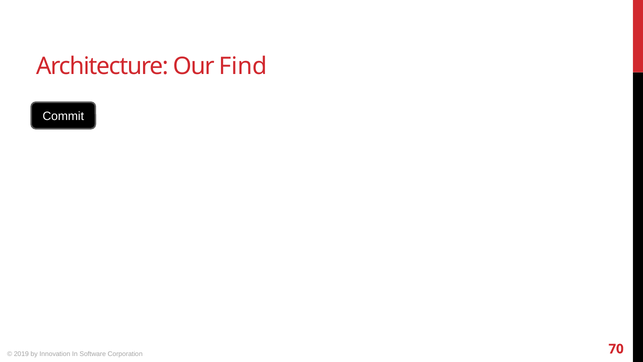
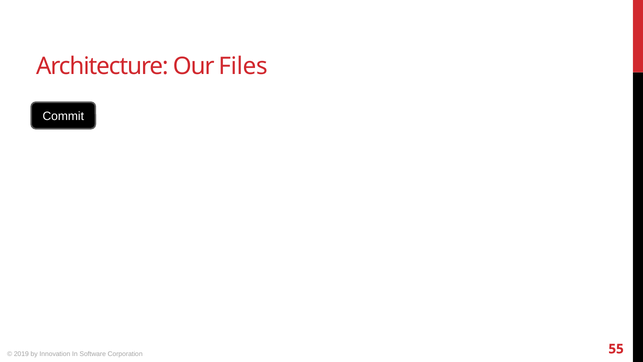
Find: Find -> Files (243, 66)
70: 70 -> 55 (616, 349)
